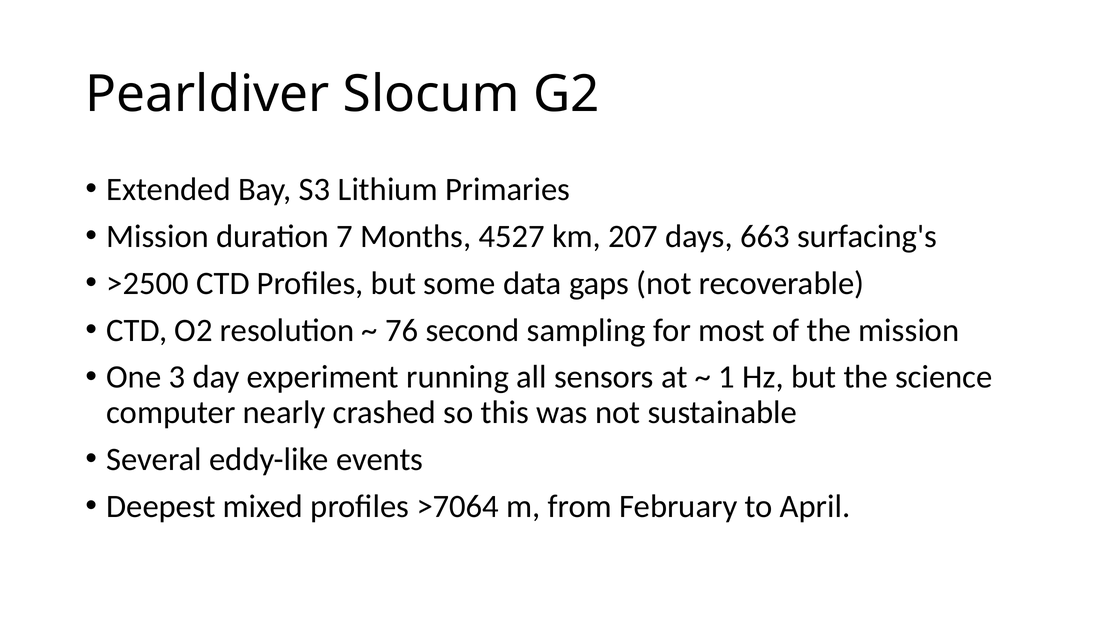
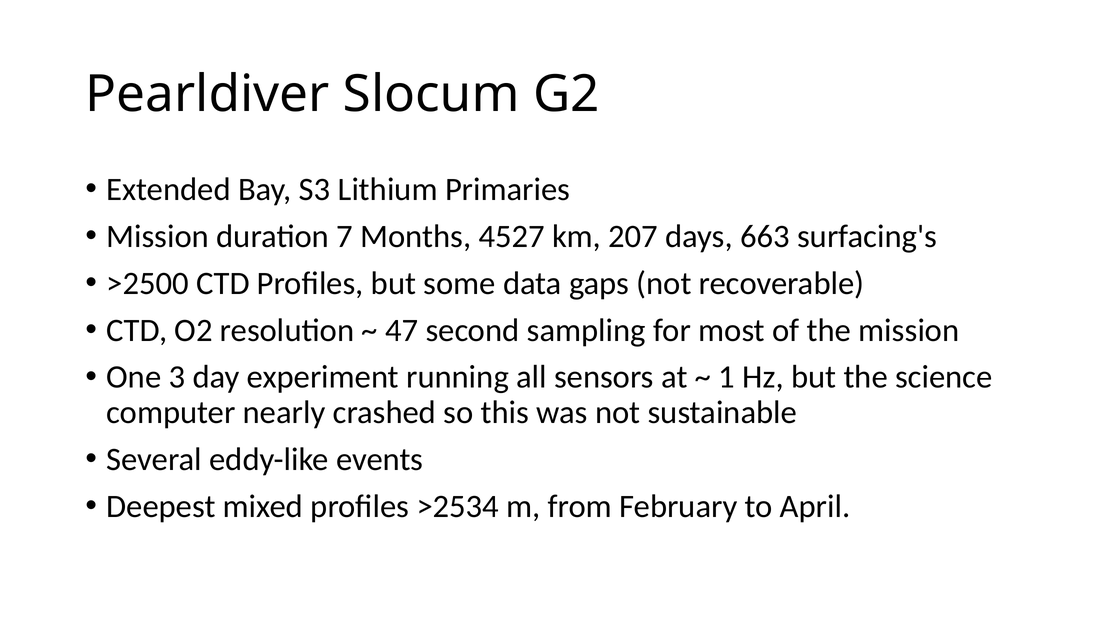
76: 76 -> 47 (402, 330)
>7064: >7064 -> >2534 (458, 506)
